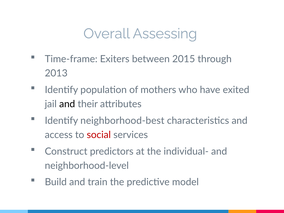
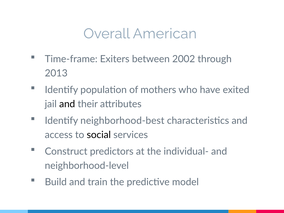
Assessing: Assessing -> American (165, 34)
2015: 2015 -> 2002 (184, 59)
social colour: red -> black (99, 135)
